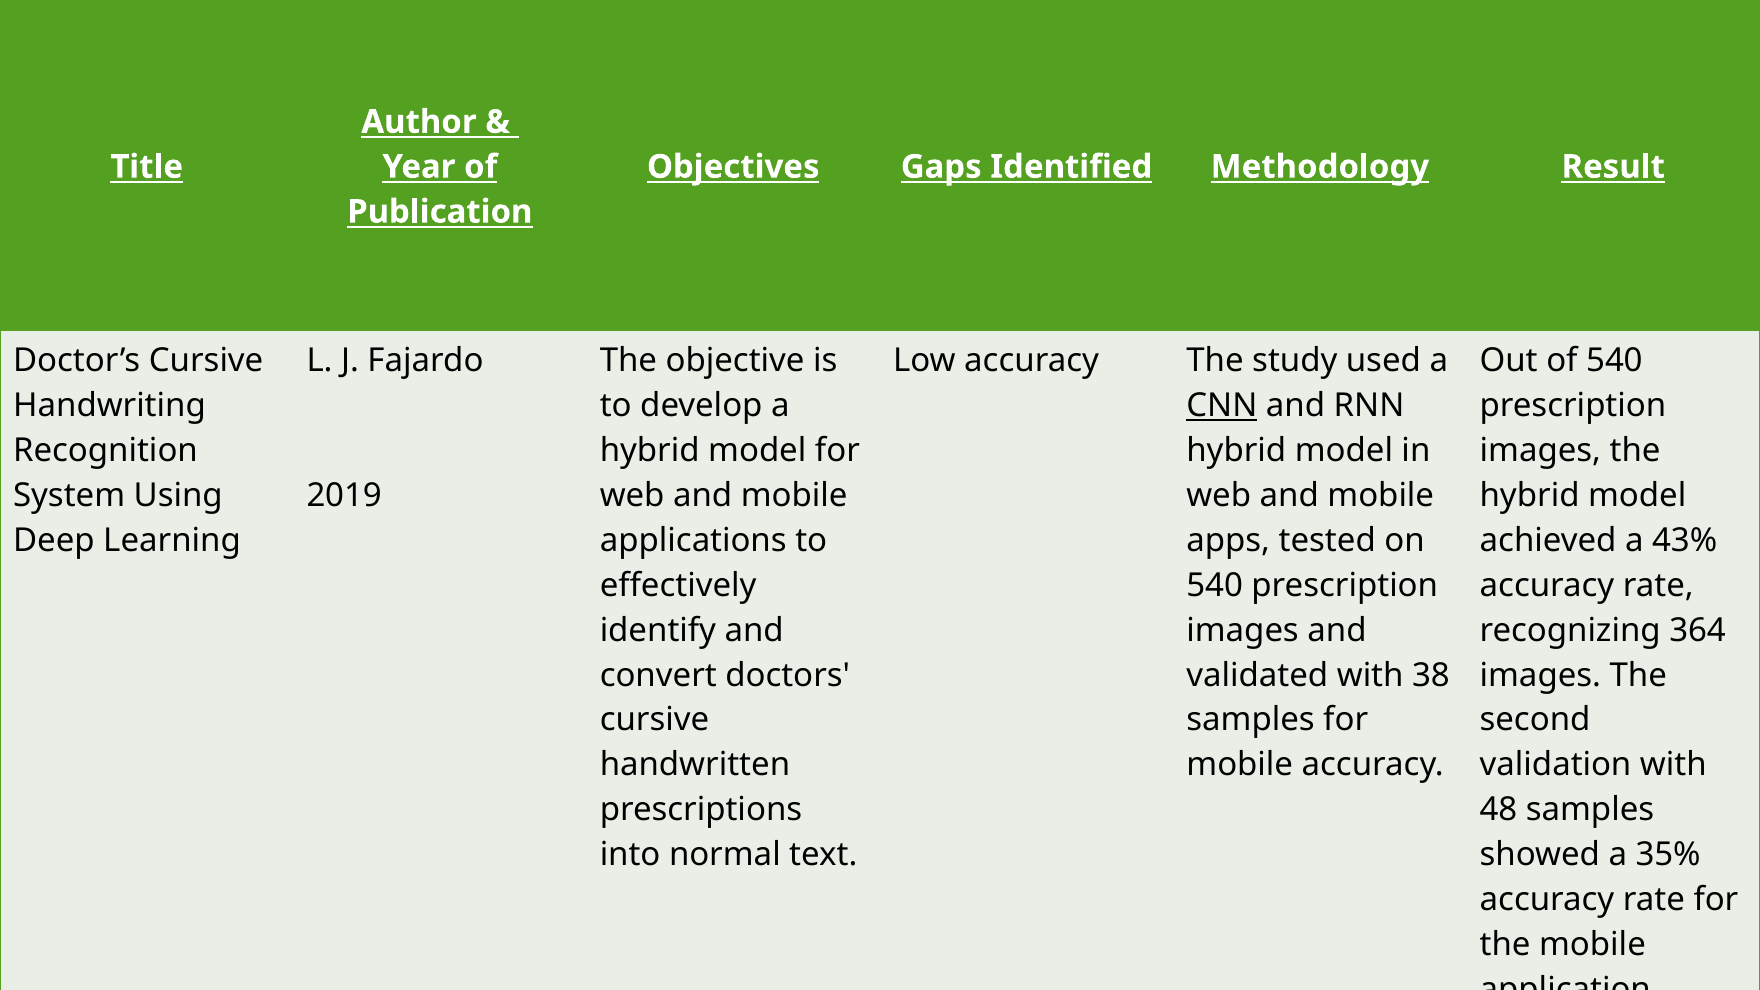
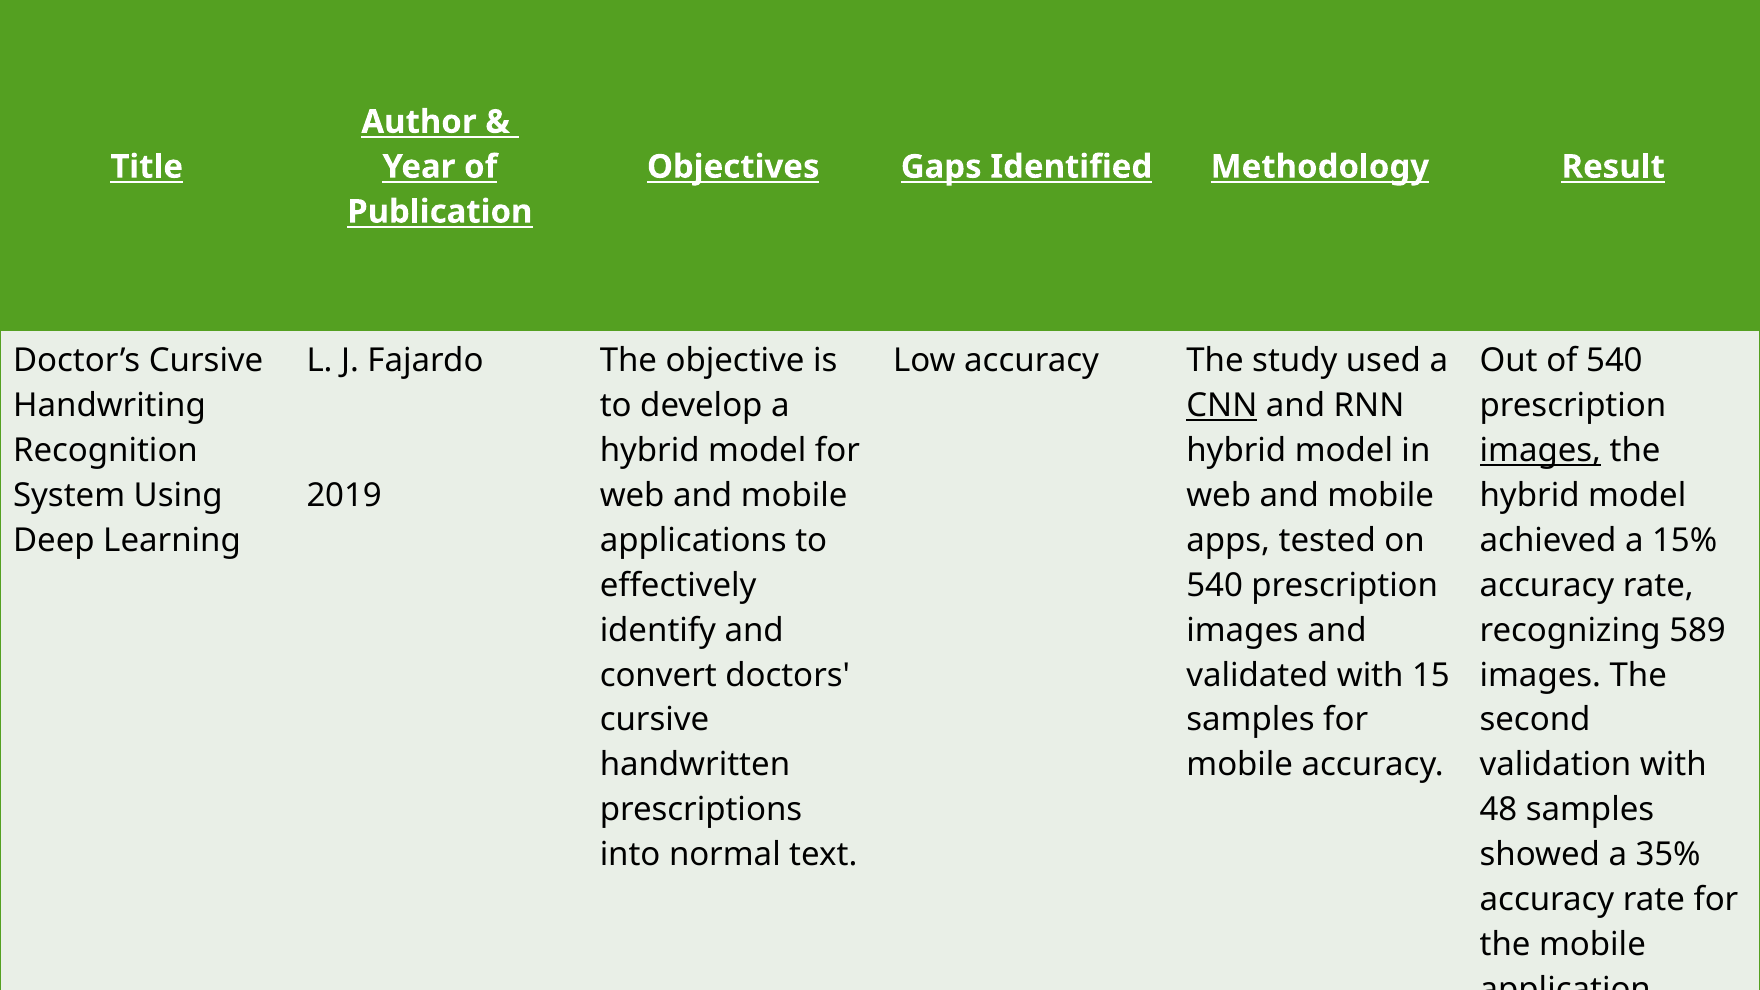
images underline: none -> present (1540, 451)
43%: 43% -> 15% (1685, 540)
364: 364 -> 589 (1698, 630)
38: 38 -> 15 (1431, 675)
